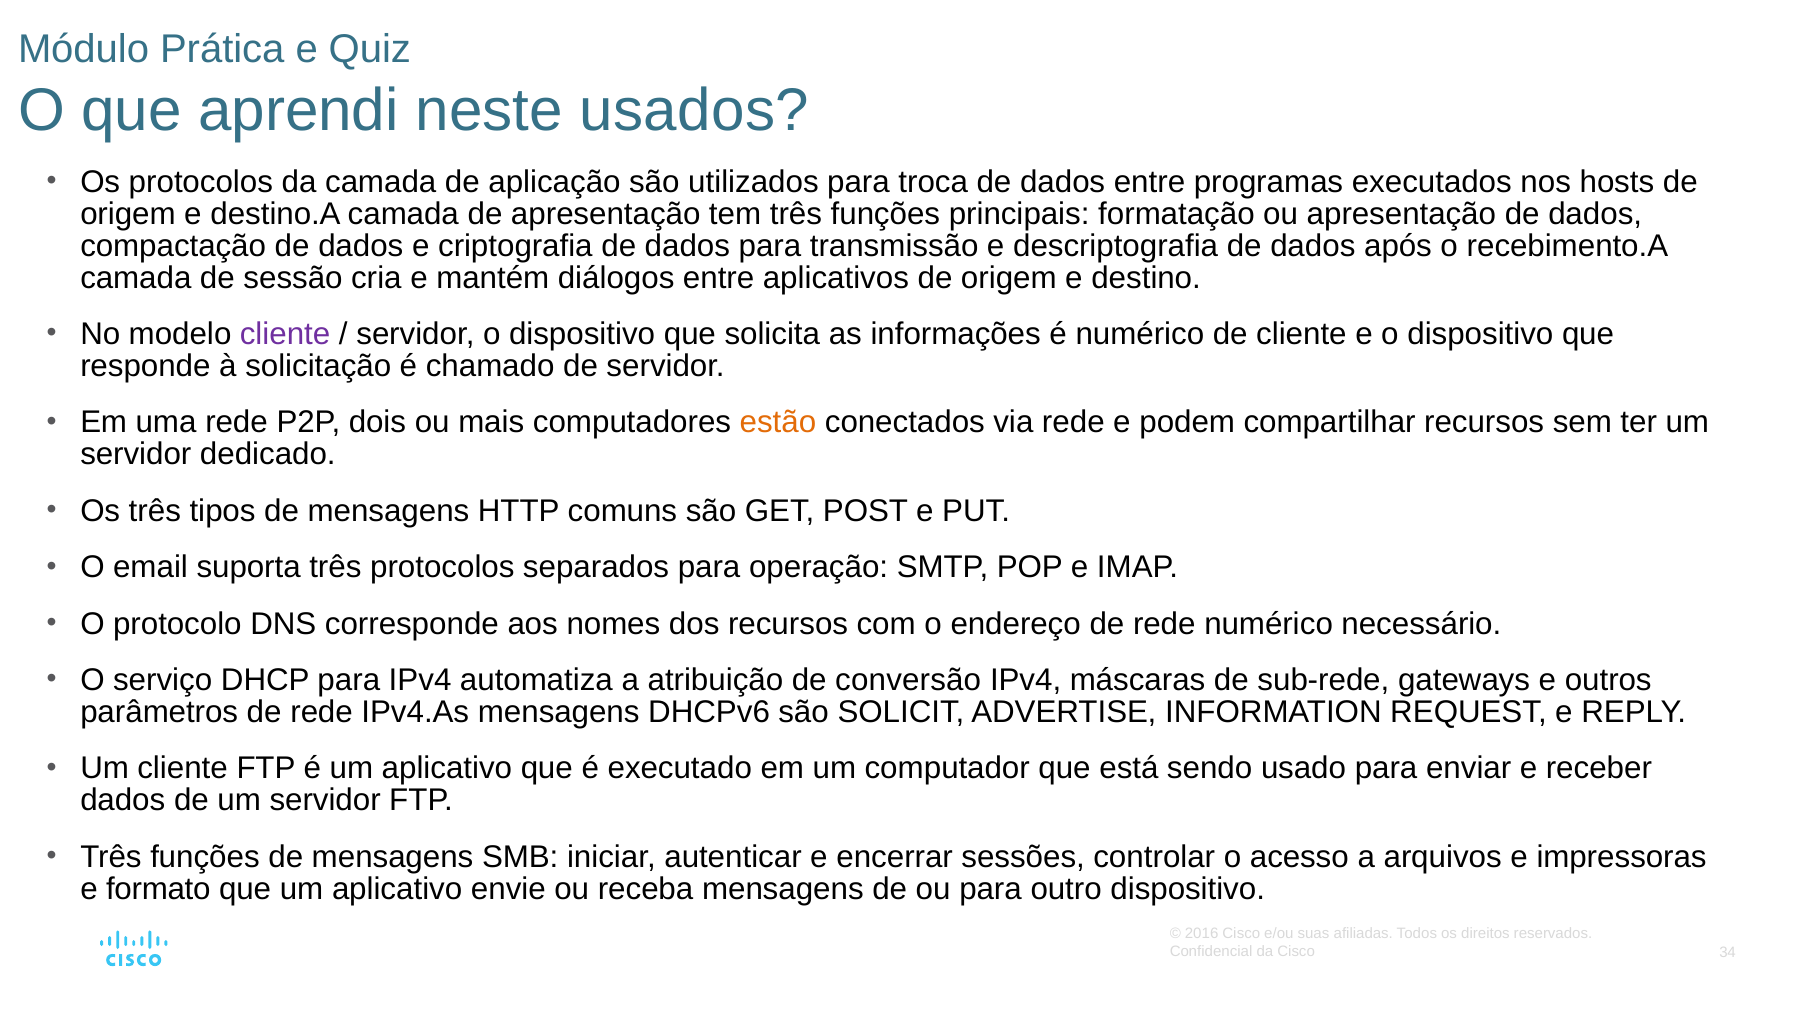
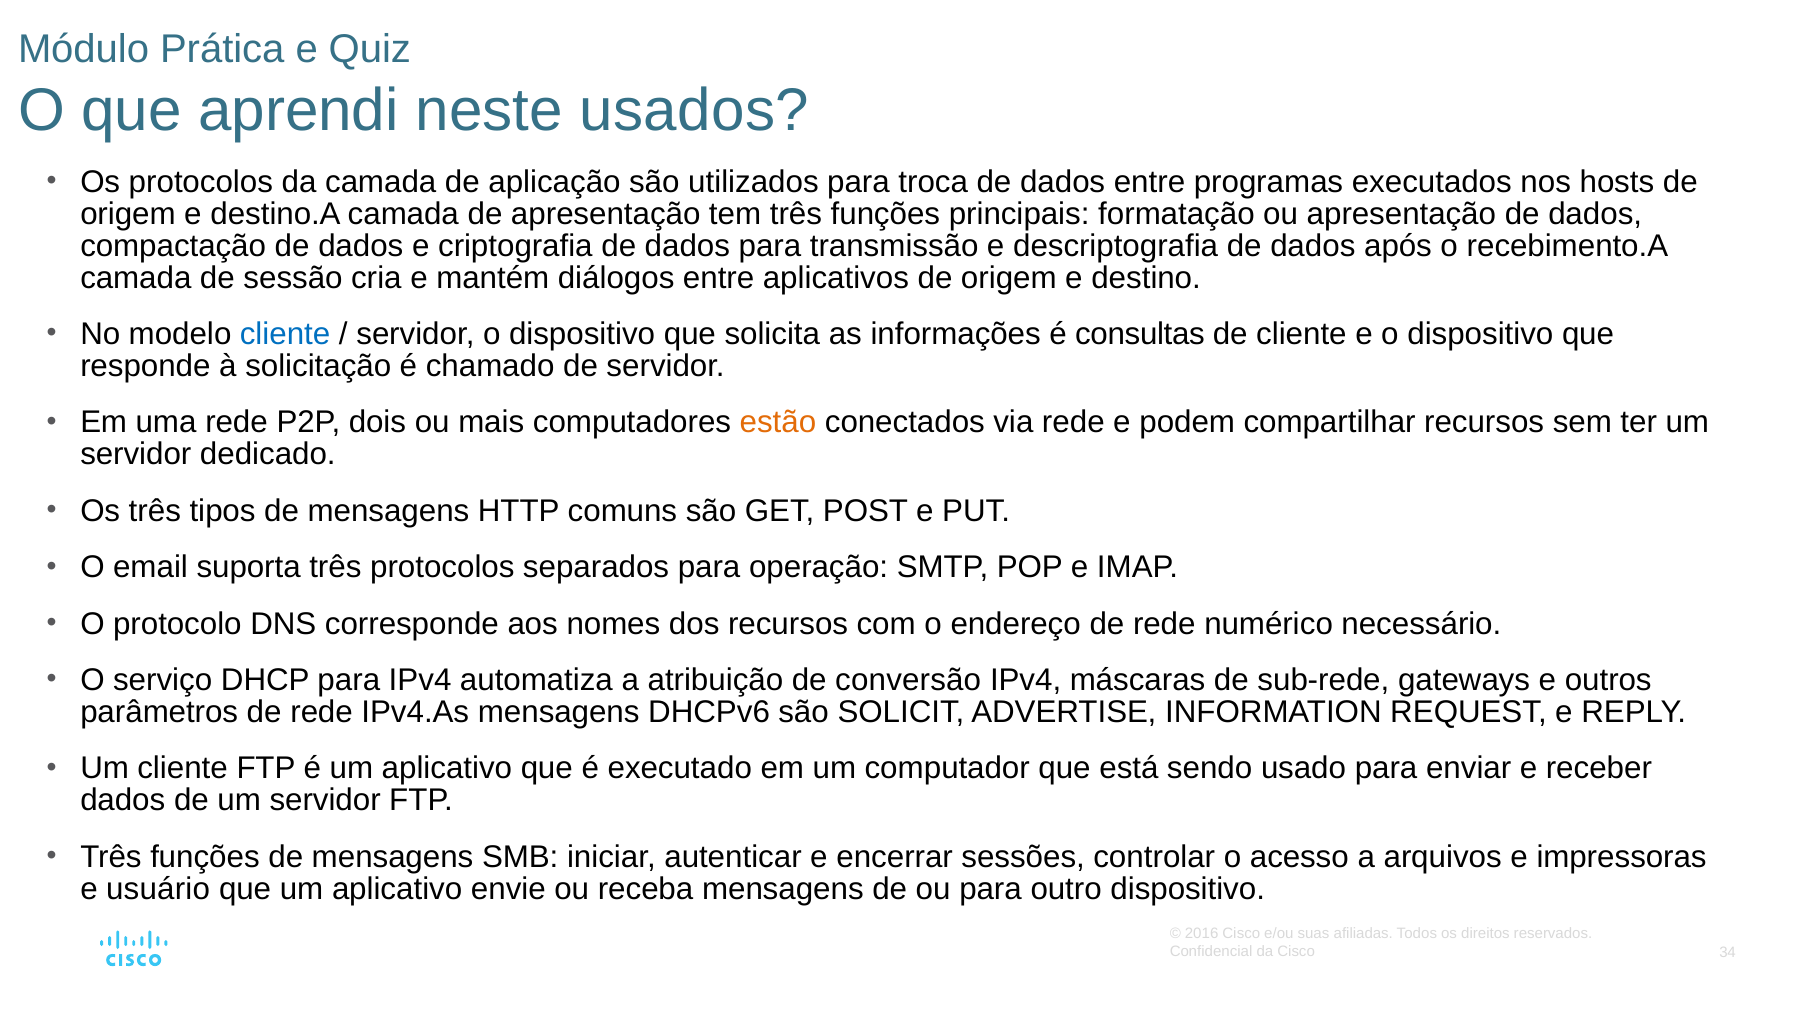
cliente colour: purple -> blue (285, 334)
é numérico: numérico -> consultas (1140, 334)
formato: formato -> usuário (158, 889)
